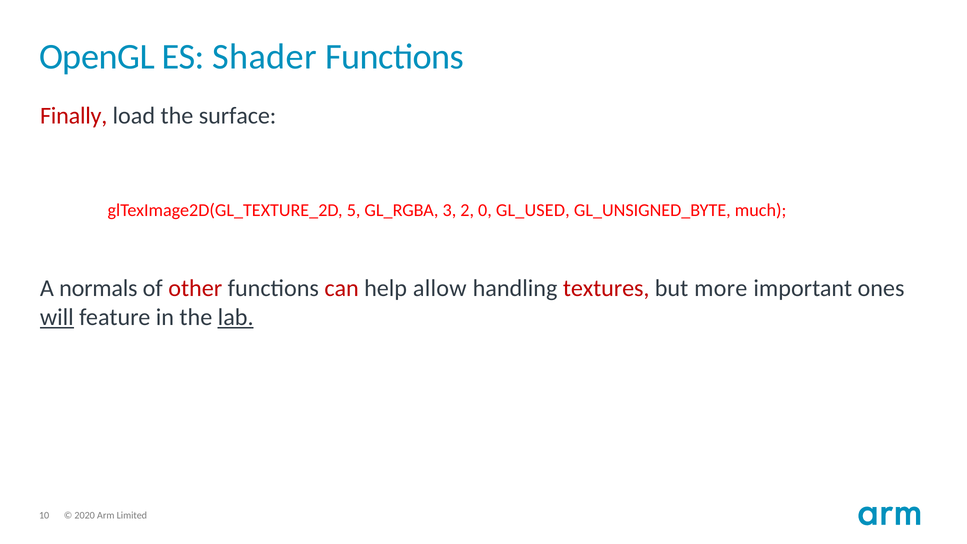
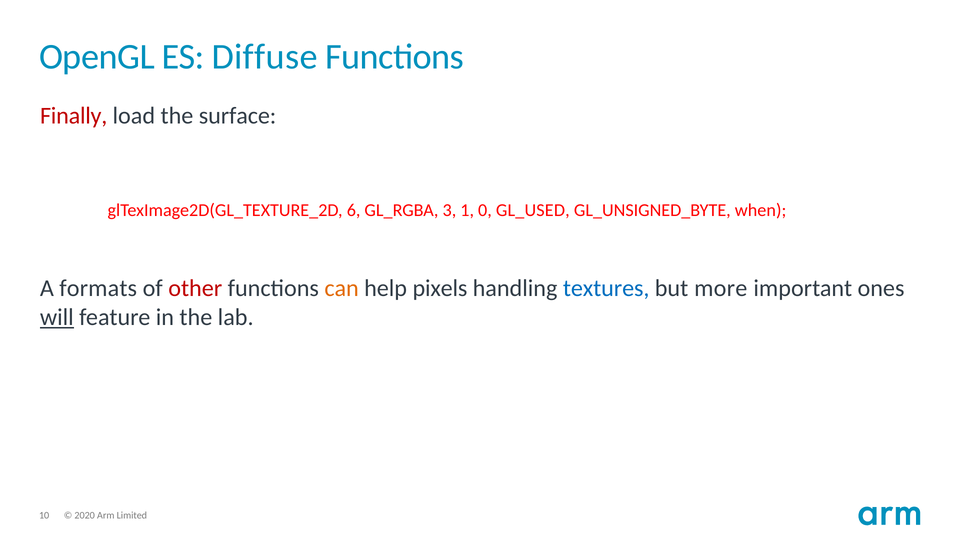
Shader: Shader -> Diffuse (265, 57)
5: 5 -> 6 (354, 210)
2: 2 -> 1 (467, 210)
much: much -> when (761, 210)
normals: normals -> formats (98, 288)
can colour: red -> orange (342, 288)
allow: allow -> pixels (440, 288)
textures colour: red -> blue (606, 288)
lab underline: present -> none (236, 317)
